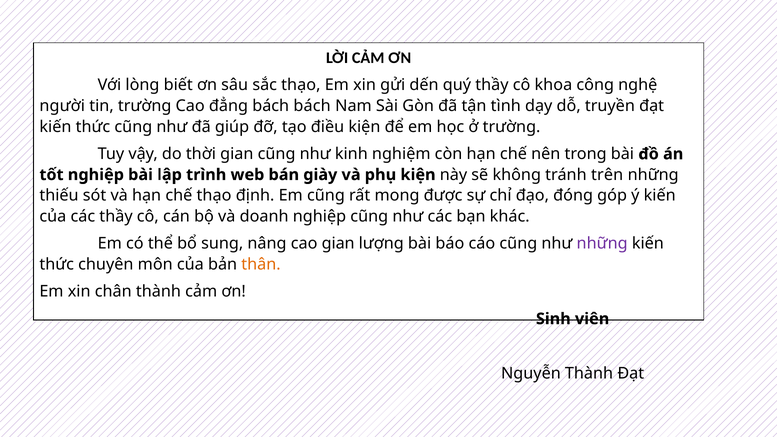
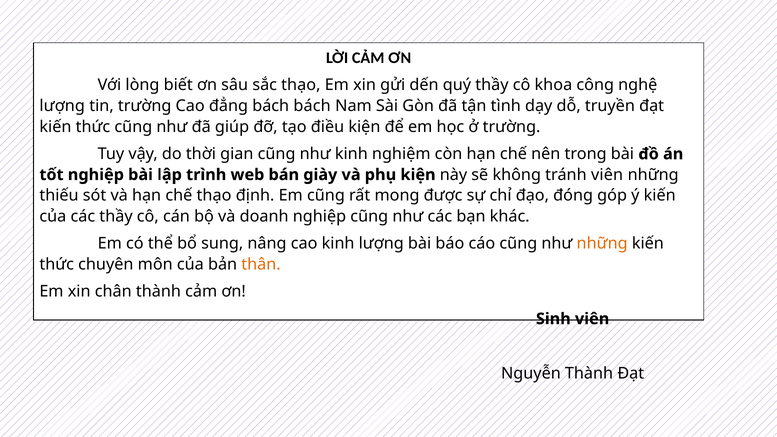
người: người -> lượng (62, 106)
tránh trên: trên -> viên (607, 175)
cao gian: gian -> kinh (338, 244)
những colour: purple -> orange (602, 244)
